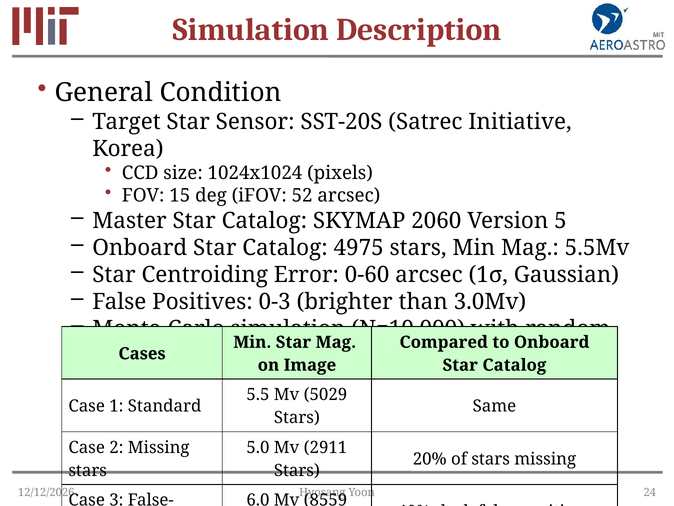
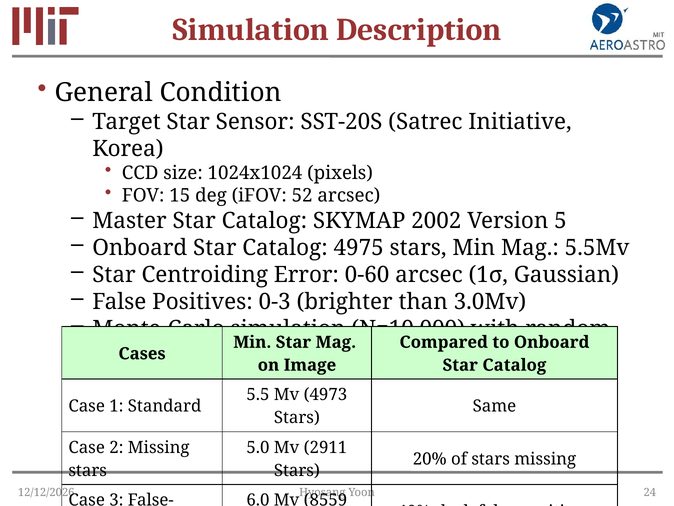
2060: 2060 -> 2002 (436, 220)
5029: 5029 -> 4973 (326, 395)
